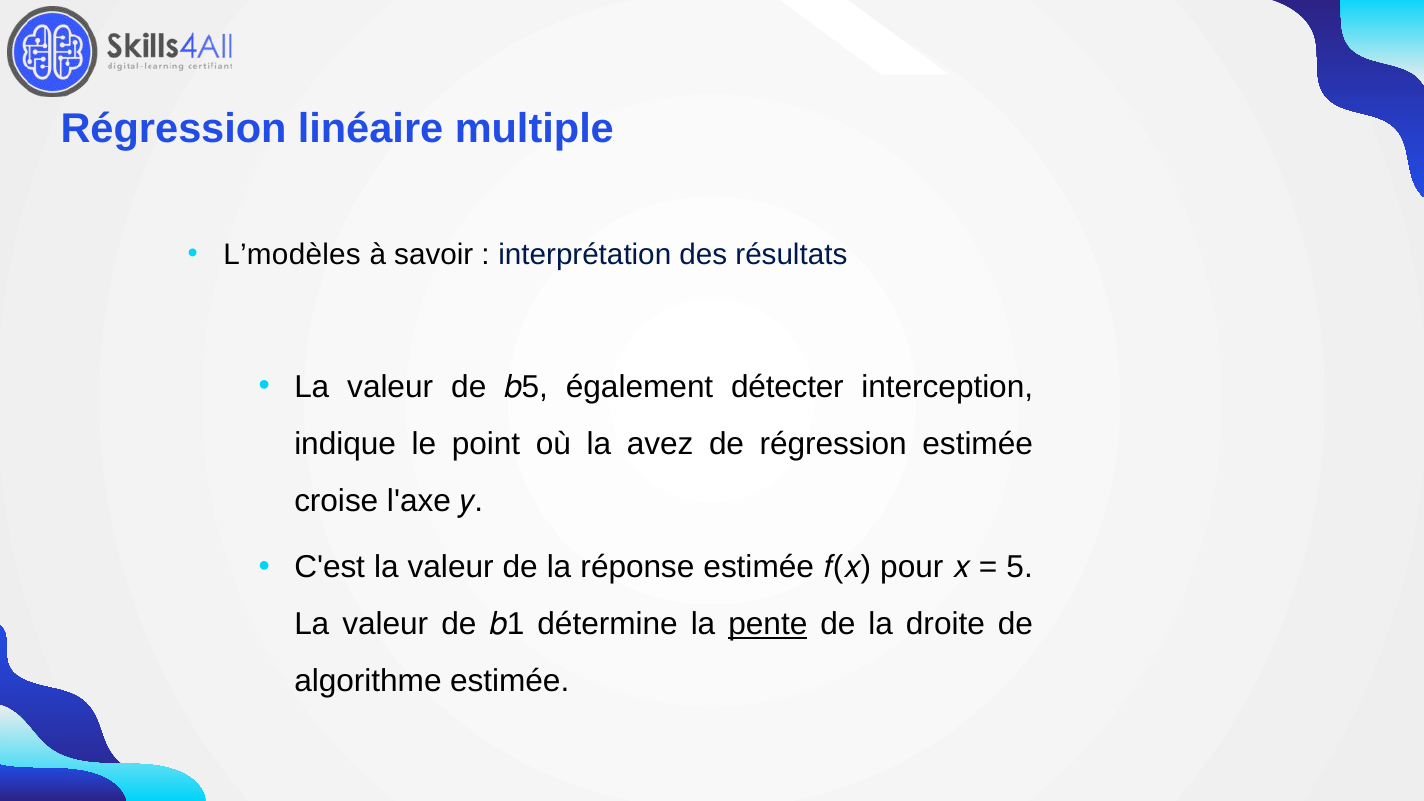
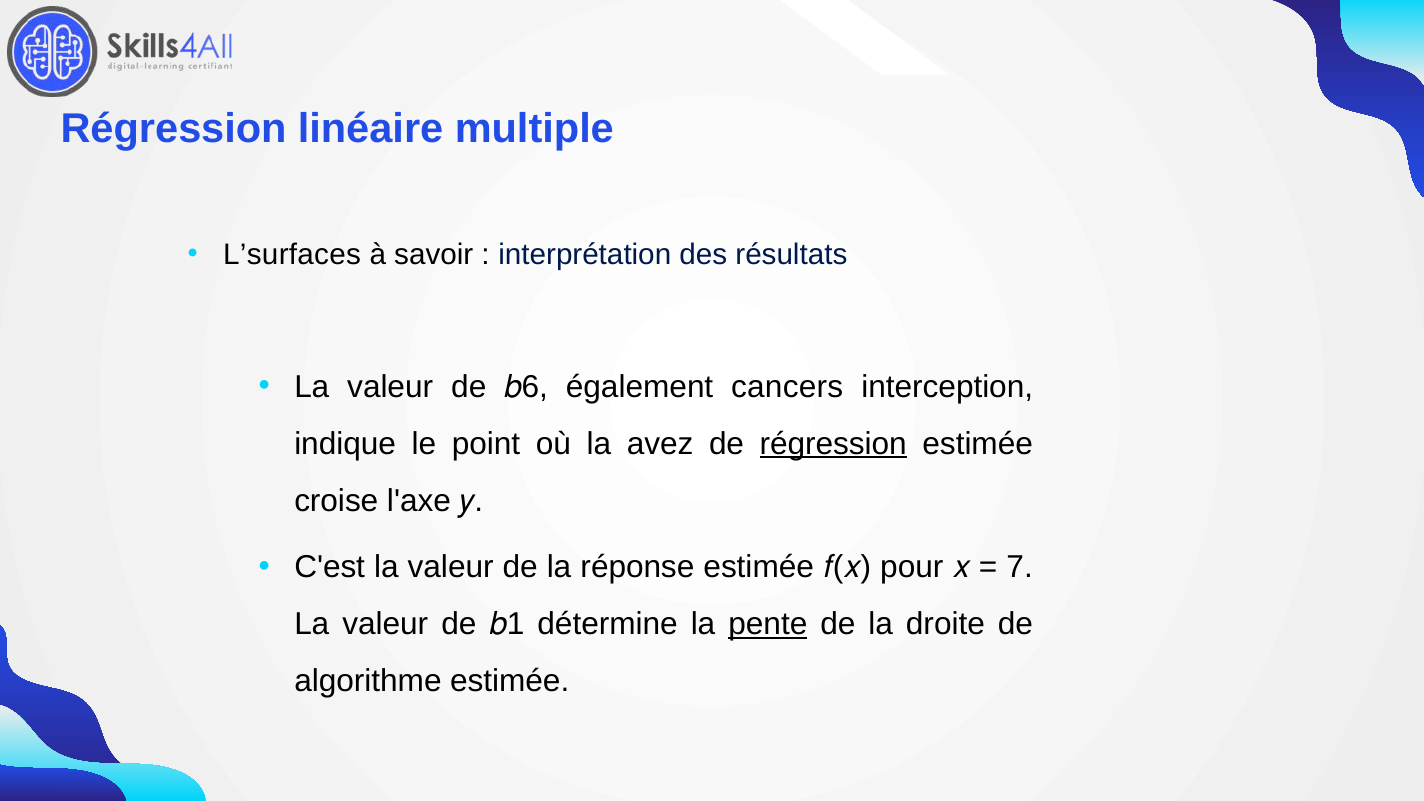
L’modèles: L’modèles -> L’surfaces (292, 254)
de 5: 5 -> 6 (535, 387)
détecter: détecter -> cancers (787, 387)
régression underline: none -> present (833, 444)
5: 5 -> 7 (1020, 568)
